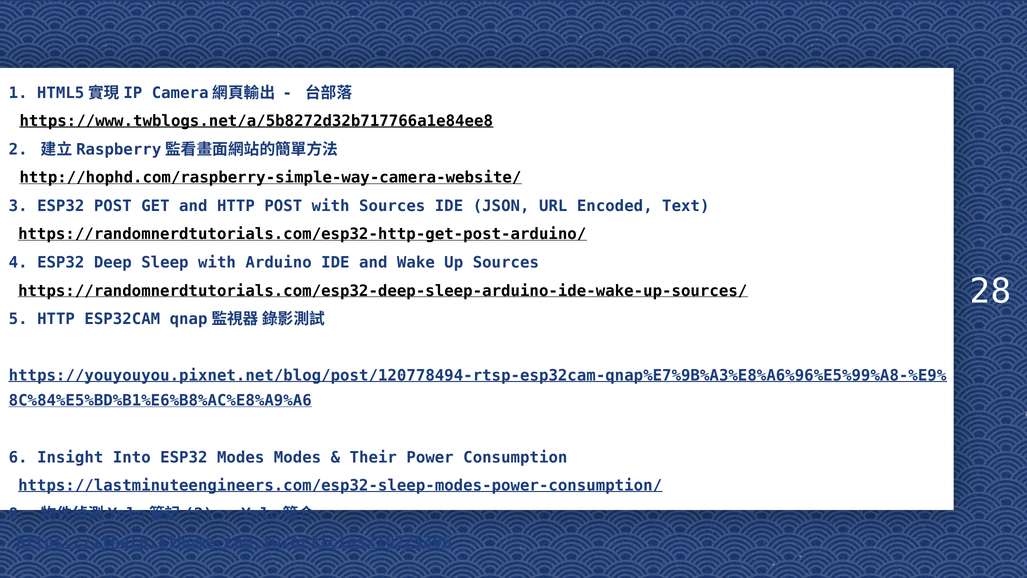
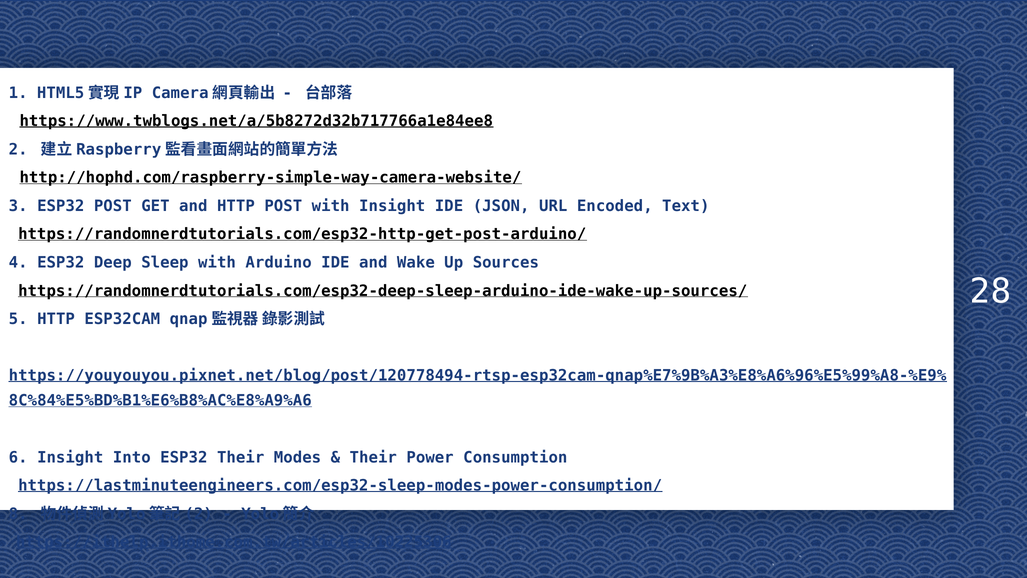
with Sources: Sources -> Insight (392, 206)
ESP32 Modes: Modes -> Their (241, 457)
